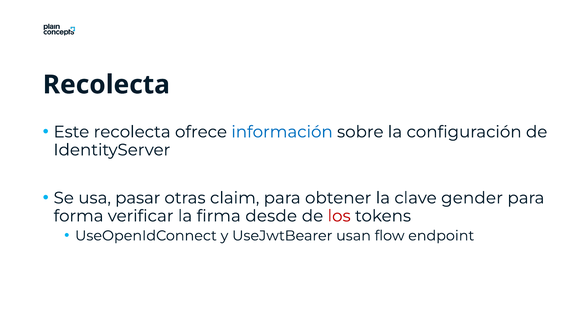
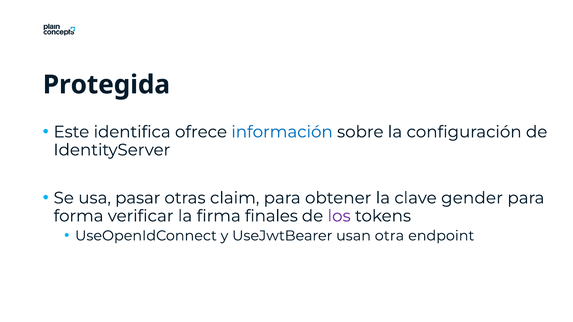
Recolecta: Recolecta -> Protegida (106, 85)
Este recolecta: recolecta -> identifica (132, 132)
desde: desde -> finales (271, 216)
los colour: red -> purple (339, 216)
flow: flow -> otra (389, 236)
